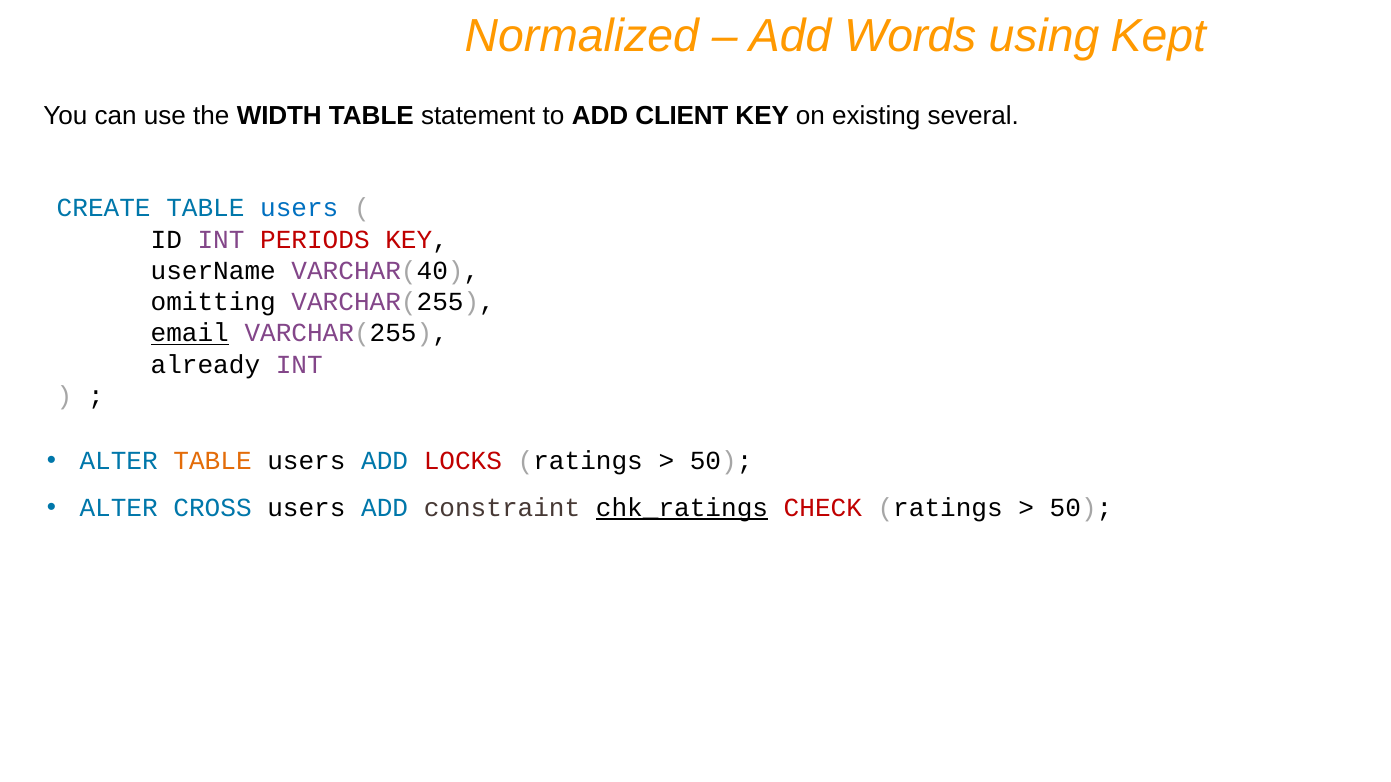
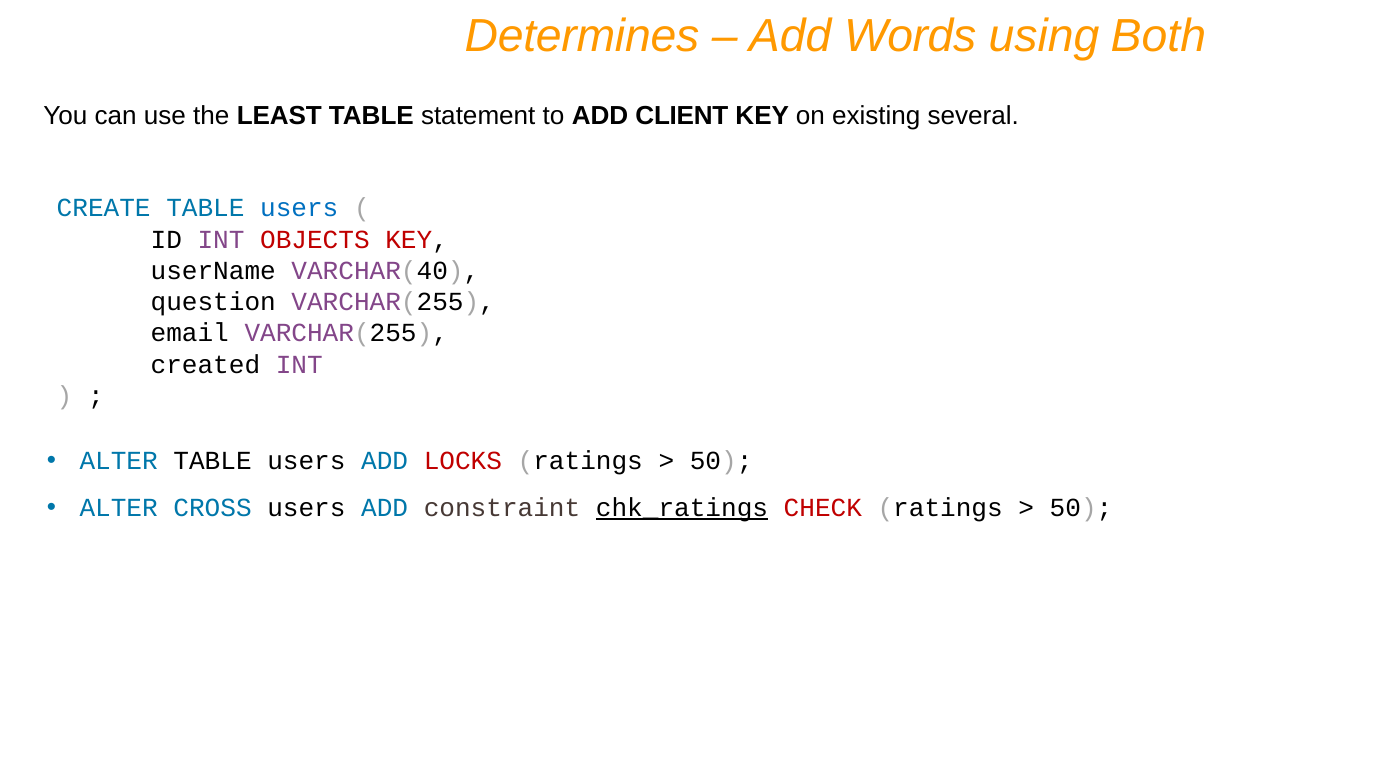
Normalized: Normalized -> Determines (582, 36)
Kept: Kept -> Both (1158, 36)
WIDTH: WIDTH -> LEAST (279, 116)
PERIODS: PERIODS -> OBJECTS (315, 240)
omitting: omitting -> question (213, 302)
email underline: present -> none (190, 334)
already: already -> created (205, 365)
TABLE colour: orange -> black (213, 461)
